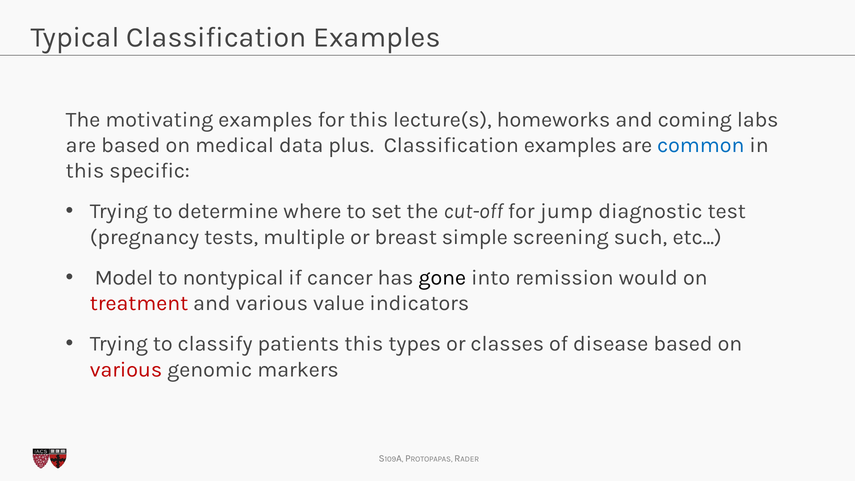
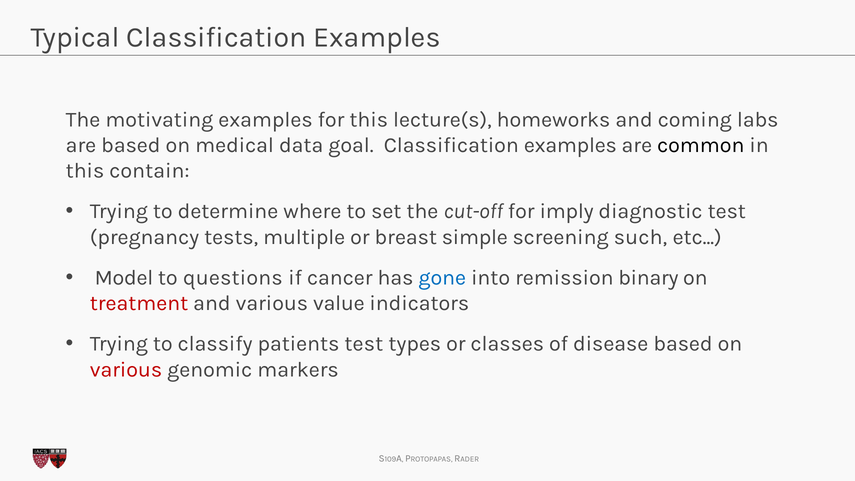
plus: plus -> goal (351, 145)
common colour: blue -> black (701, 145)
specific: specific -> contain (149, 171)
jump: jump -> imply (567, 211)
nontypical: nontypical -> questions (233, 278)
gone colour: black -> blue (442, 278)
would: would -> binary (648, 278)
patients this: this -> test (364, 344)
